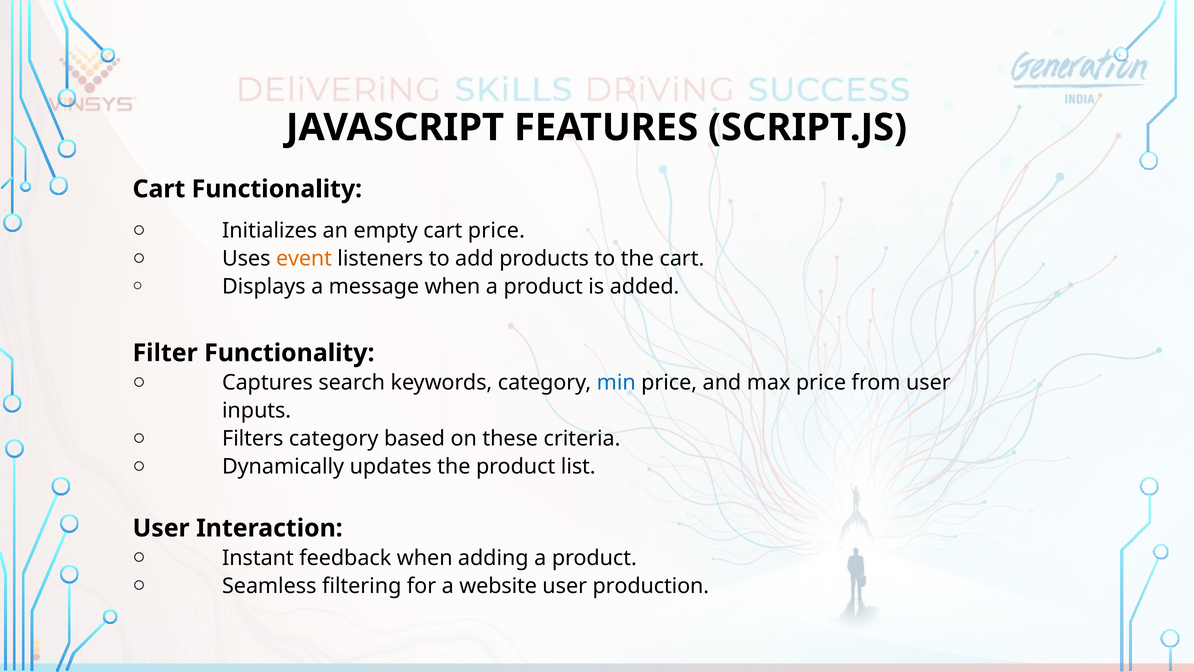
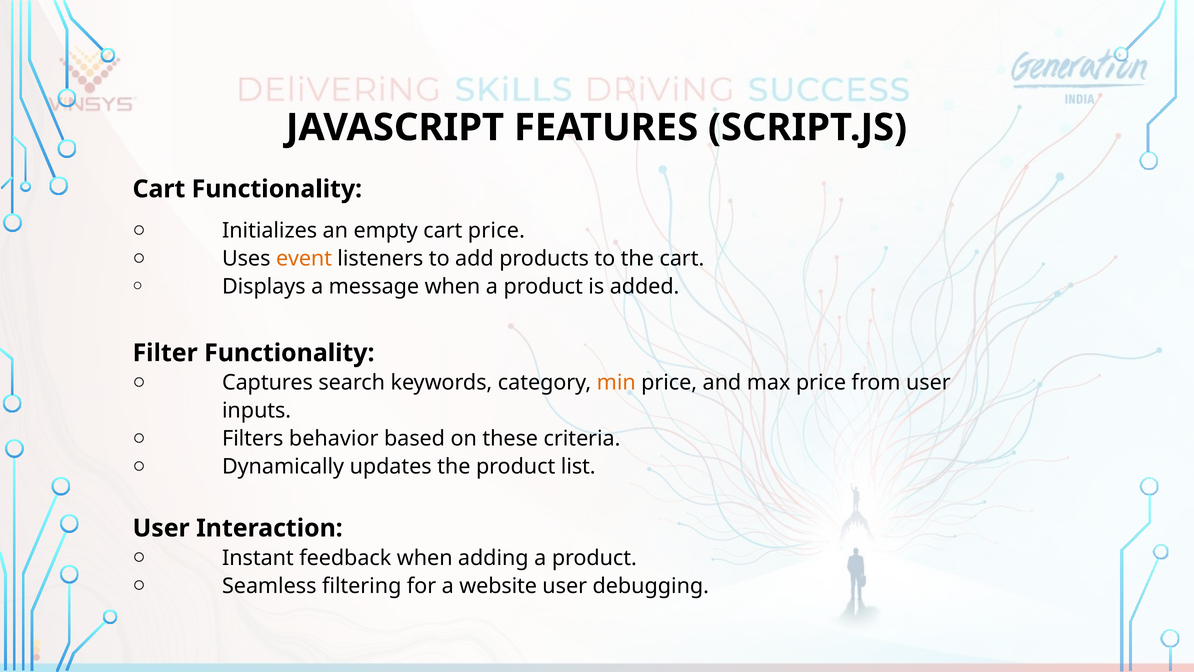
min colour: blue -> orange (616, 383)
Filters category: category -> behavior (334, 438)
production: production -> debugging (651, 586)
